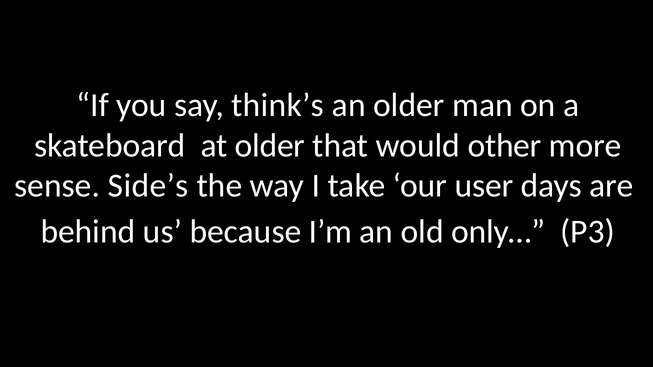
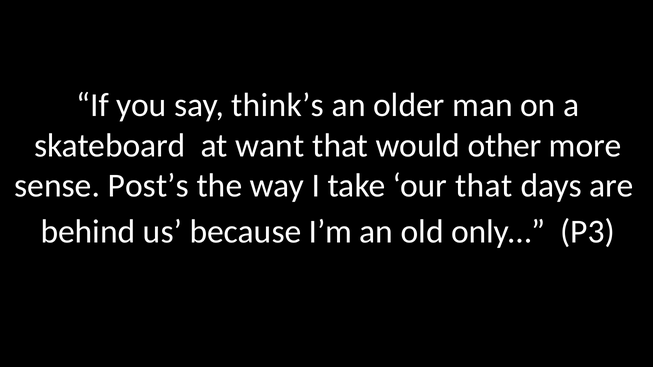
at older: older -> want (270, 146)
Side’s: Side’s -> Post’s (148, 186)
our user: user -> that (484, 186)
